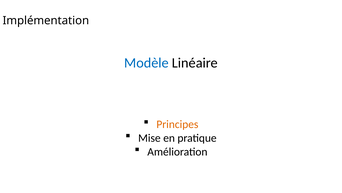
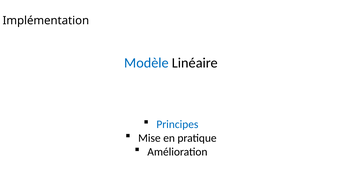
Principes colour: orange -> blue (177, 124)
